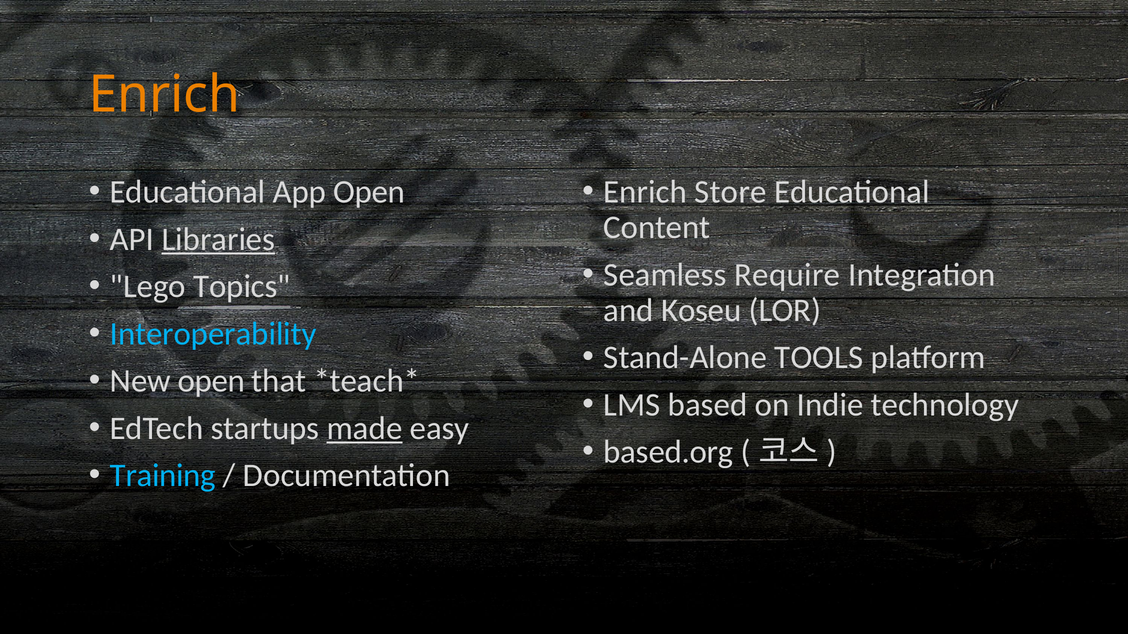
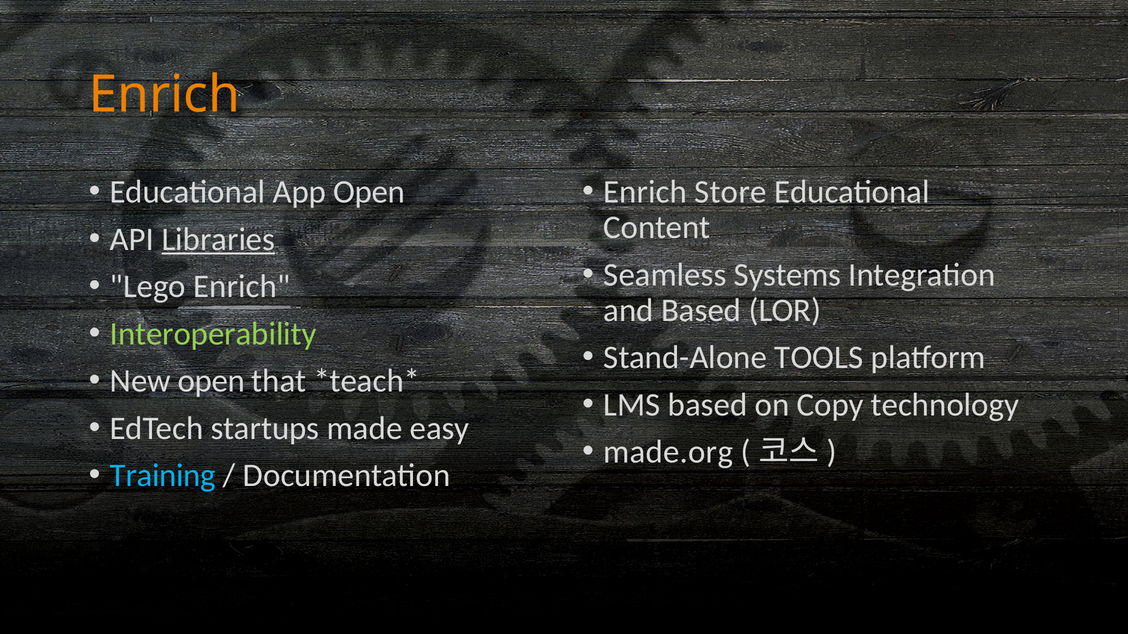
Require: Require -> Systems (788, 275)
Lego Topics: Topics -> Enrich (242, 287)
and Koseu: Koseu -> Based (701, 310)
Interoperability colour: light blue -> light green (213, 334)
Indie: Indie -> Copy (830, 405)
made underline: present -> none (365, 429)
based.org: based.org -> made.org (668, 452)
